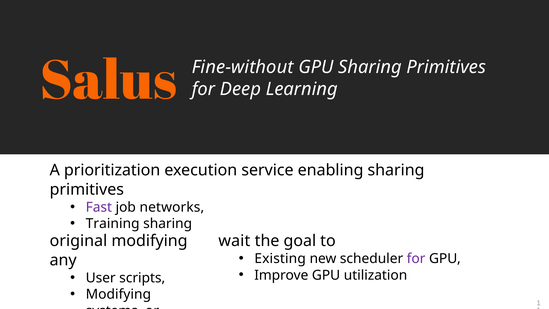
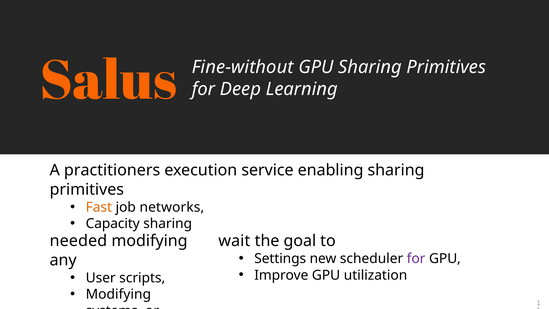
prioritization: prioritization -> practitioners (112, 170)
Fast colour: purple -> orange (99, 207)
Training: Training -> Capacity (113, 224)
original: original -> needed (78, 241)
Existing: Existing -> Settings (280, 259)
